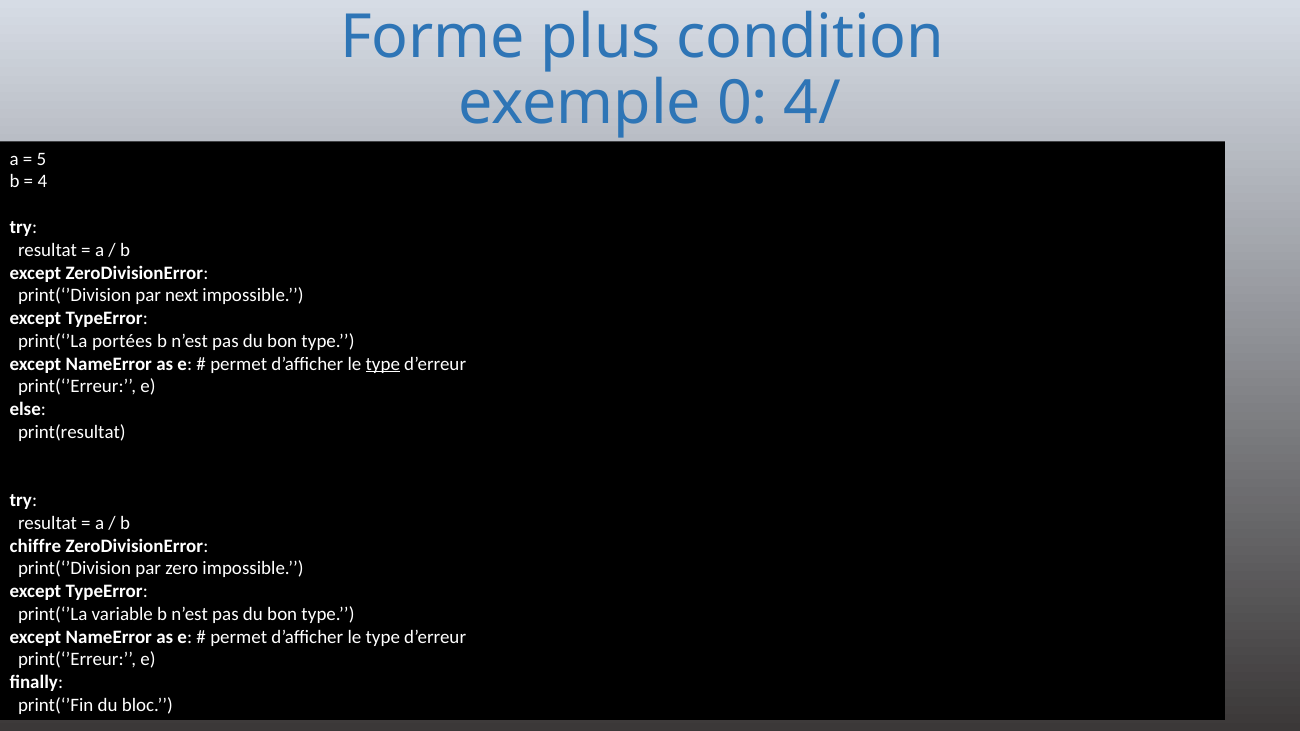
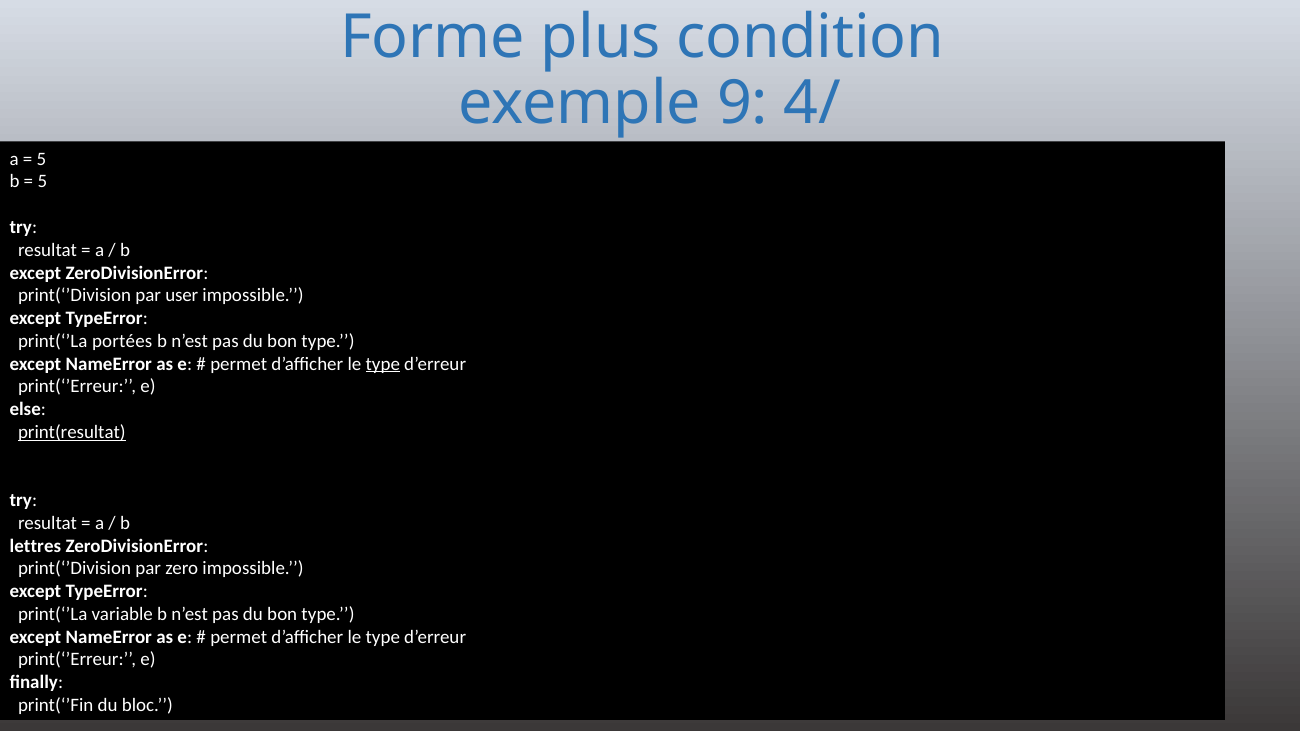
0: 0 -> 9 (743, 103)
4: 4 -> 5 (42, 182)
next: next -> user (182, 296)
print(resultat underline: none -> present (72, 432)
chiffre: chiffre -> lettres (35, 546)
